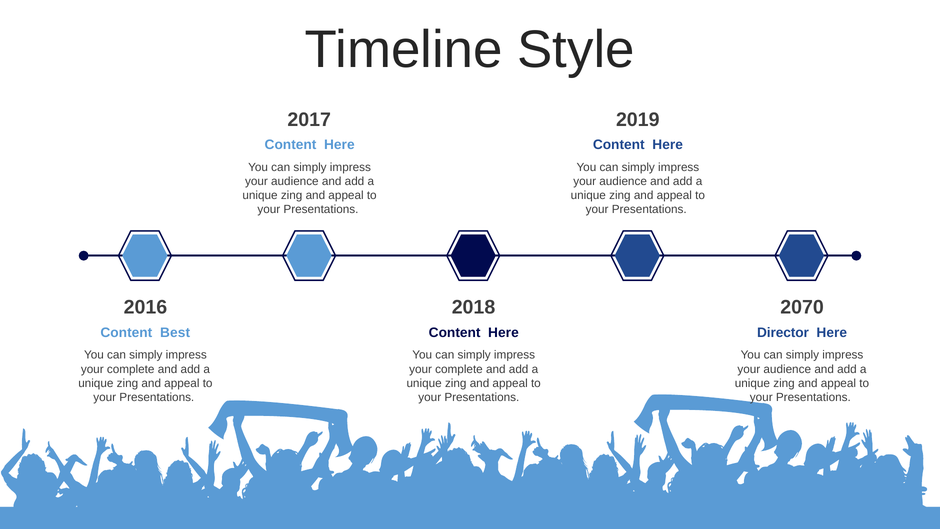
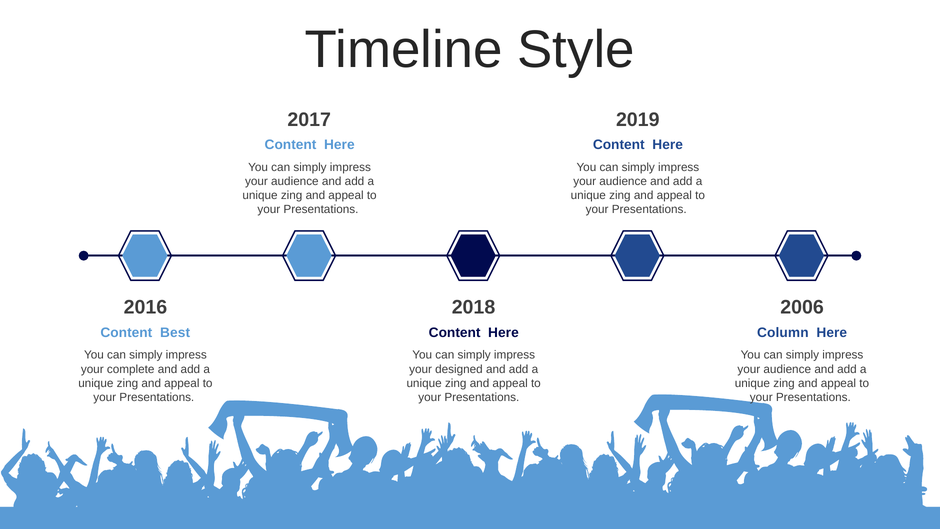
2070: 2070 -> 2006 (802, 307)
Director: Director -> Column (783, 332)
complete: complete -> designed (459, 369)
